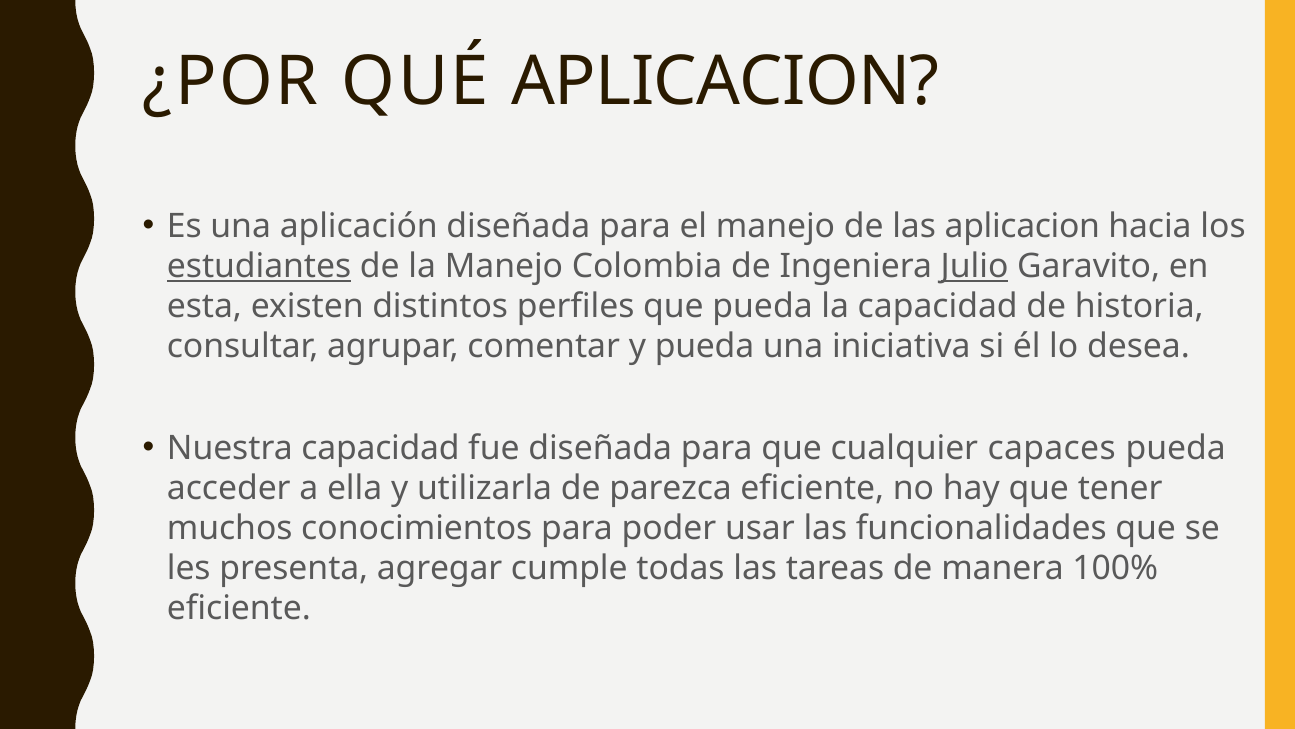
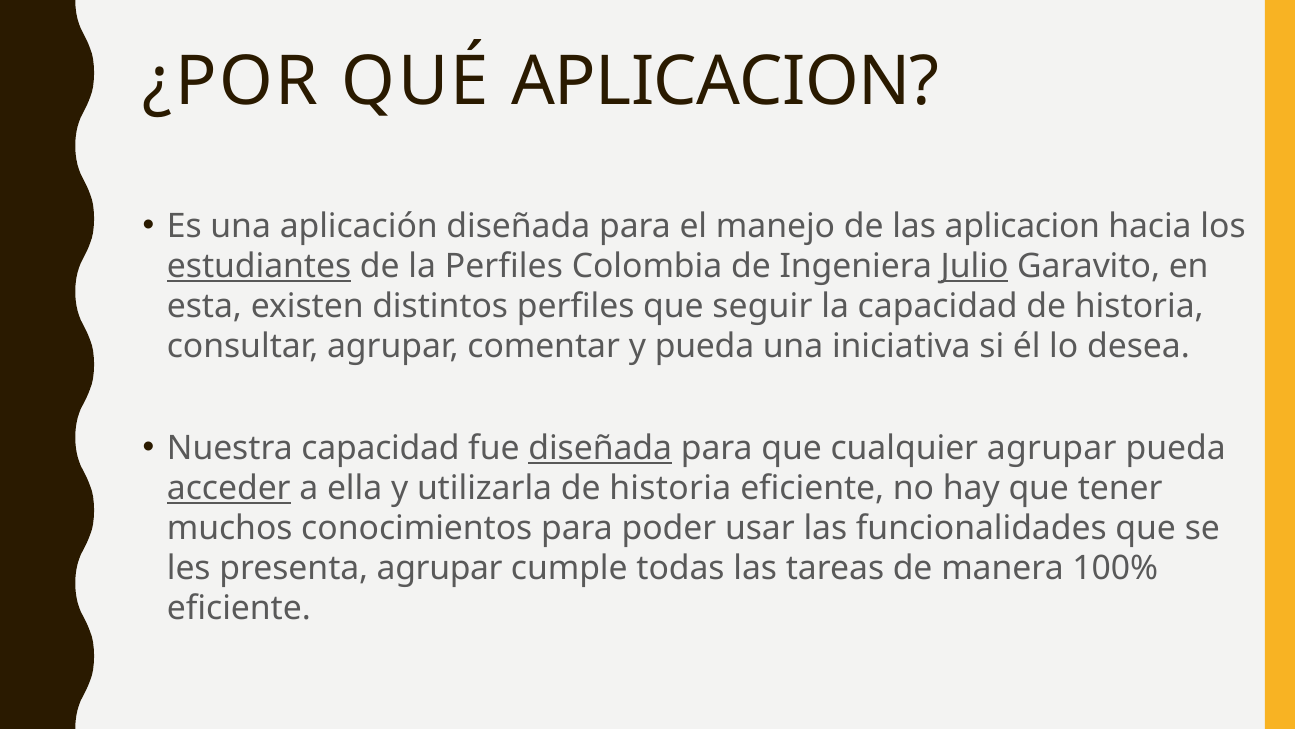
la Manejo: Manejo -> Perfiles (504, 266)
que pueda: pueda -> seguir (762, 306)
diseñada underline: none -> present (600, 448)
cualquier capaces: capaces -> agrupar (1052, 448)
acceder underline: none -> present (229, 488)
utilizarla de parezca: parezca -> historia (670, 488)
presenta agregar: agregar -> agrupar (440, 568)
